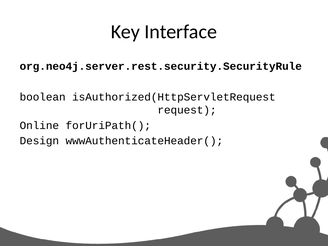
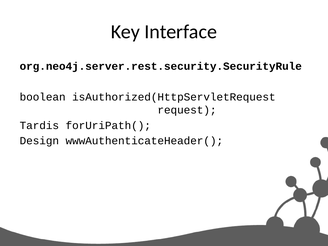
Online: Online -> Tardis (39, 125)
